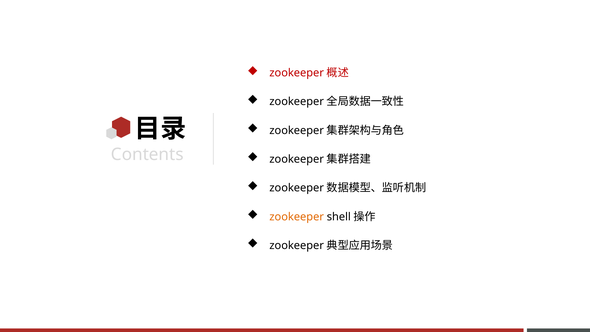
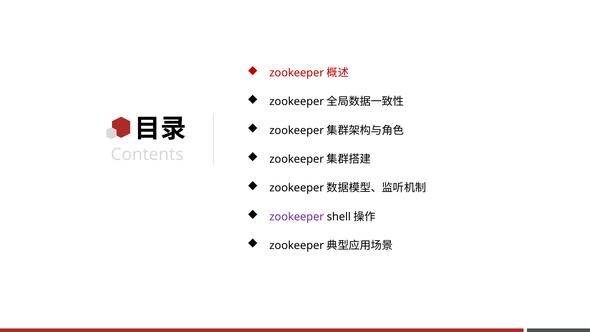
zookeeper colour: orange -> purple (297, 217)
